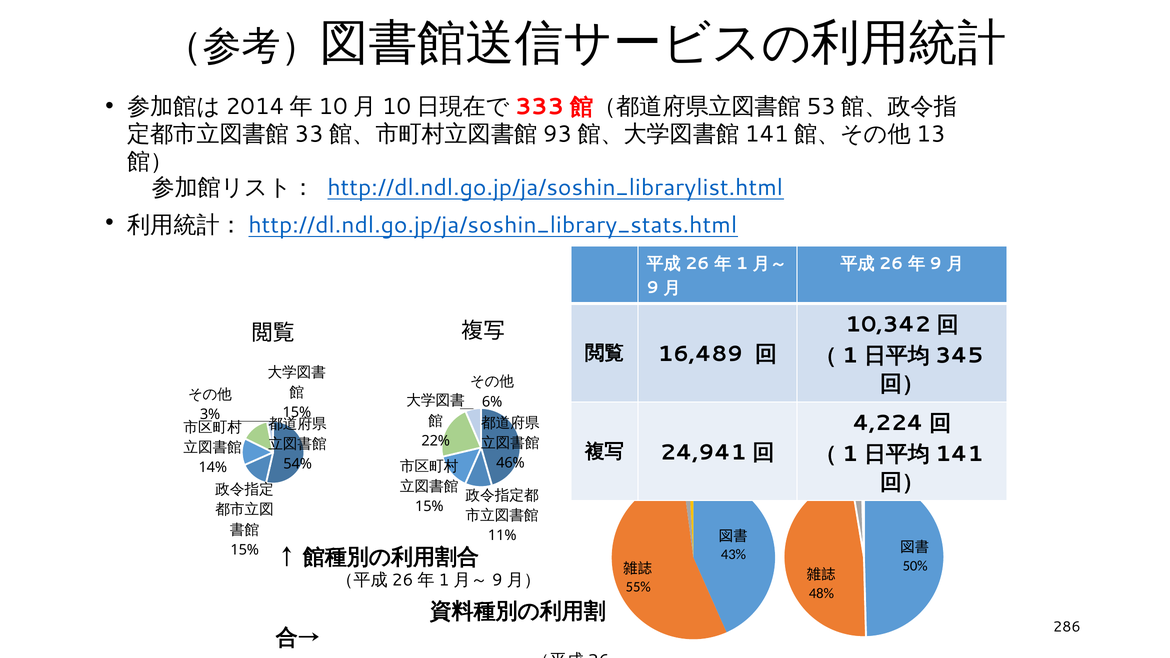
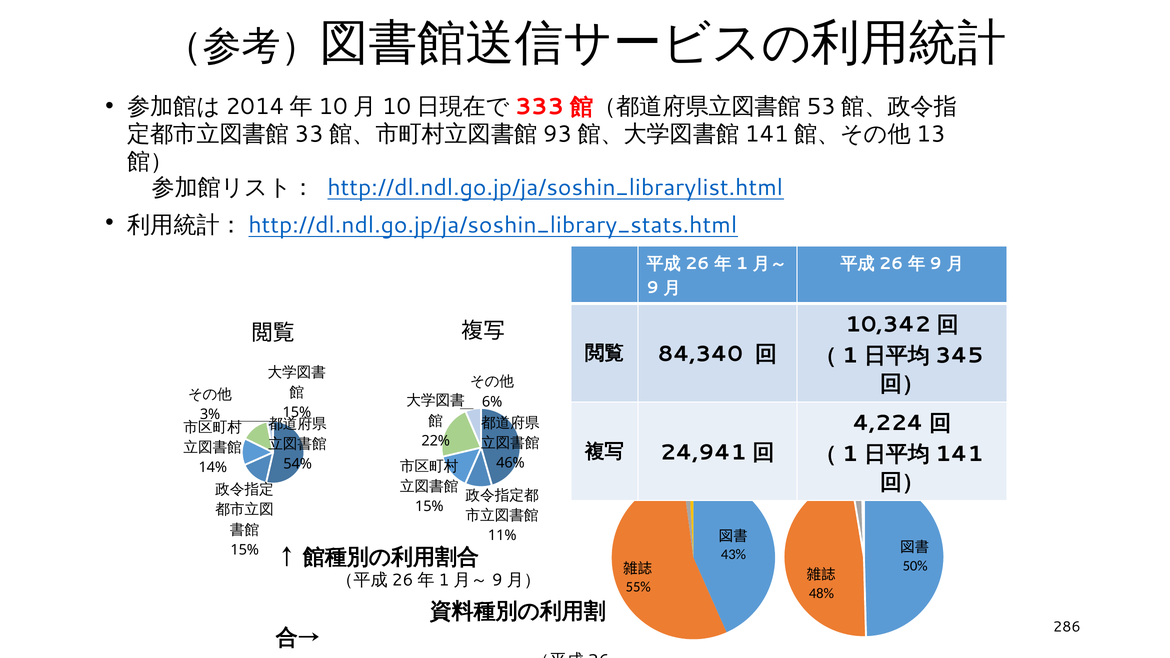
16,489: 16,489 -> 84,340 (700, 354)
